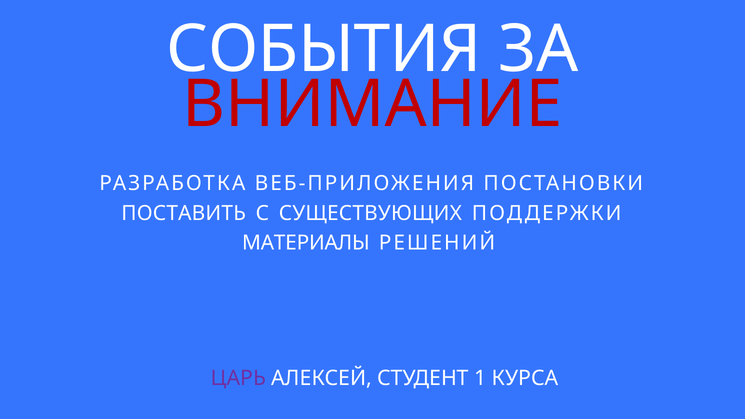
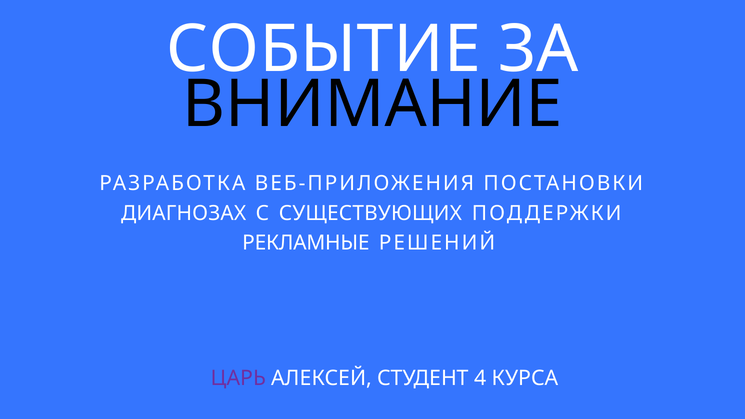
СОБЫТИЯ: СОБЫТИЯ -> СОБЫТИЕ (324, 50)
ВНИМАНИЕ colour: red -> black (373, 104)
ПОСТАВИТЬ: ПОСТАВИТЬ -> ДИАГНОЗАХ (184, 213)
МАТЕРИАЛЫ: МАТЕРИАЛЫ -> РЕКЛАМНЫЕ (306, 243)
1: 1 -> 4 (480, 378)
